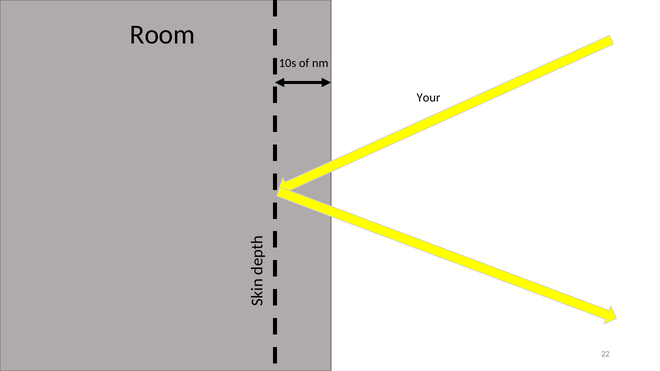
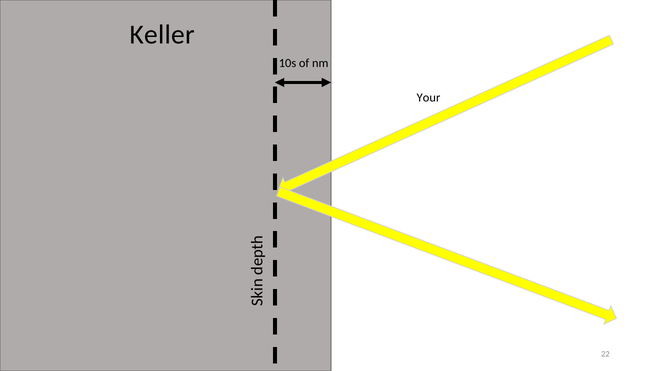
Room: Room -> Keller (162, 35)
